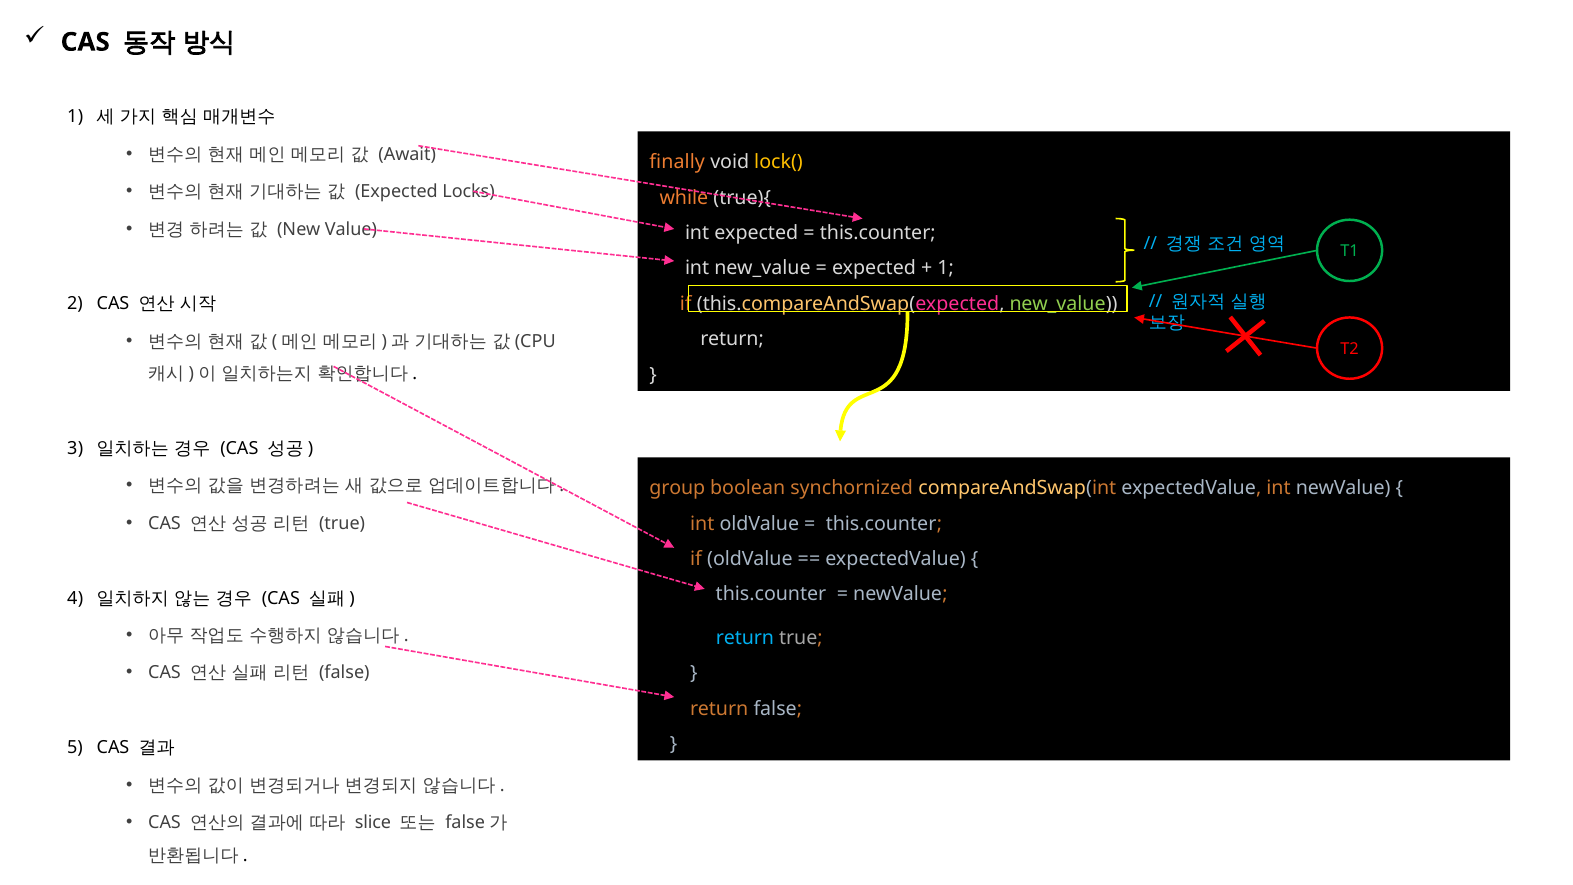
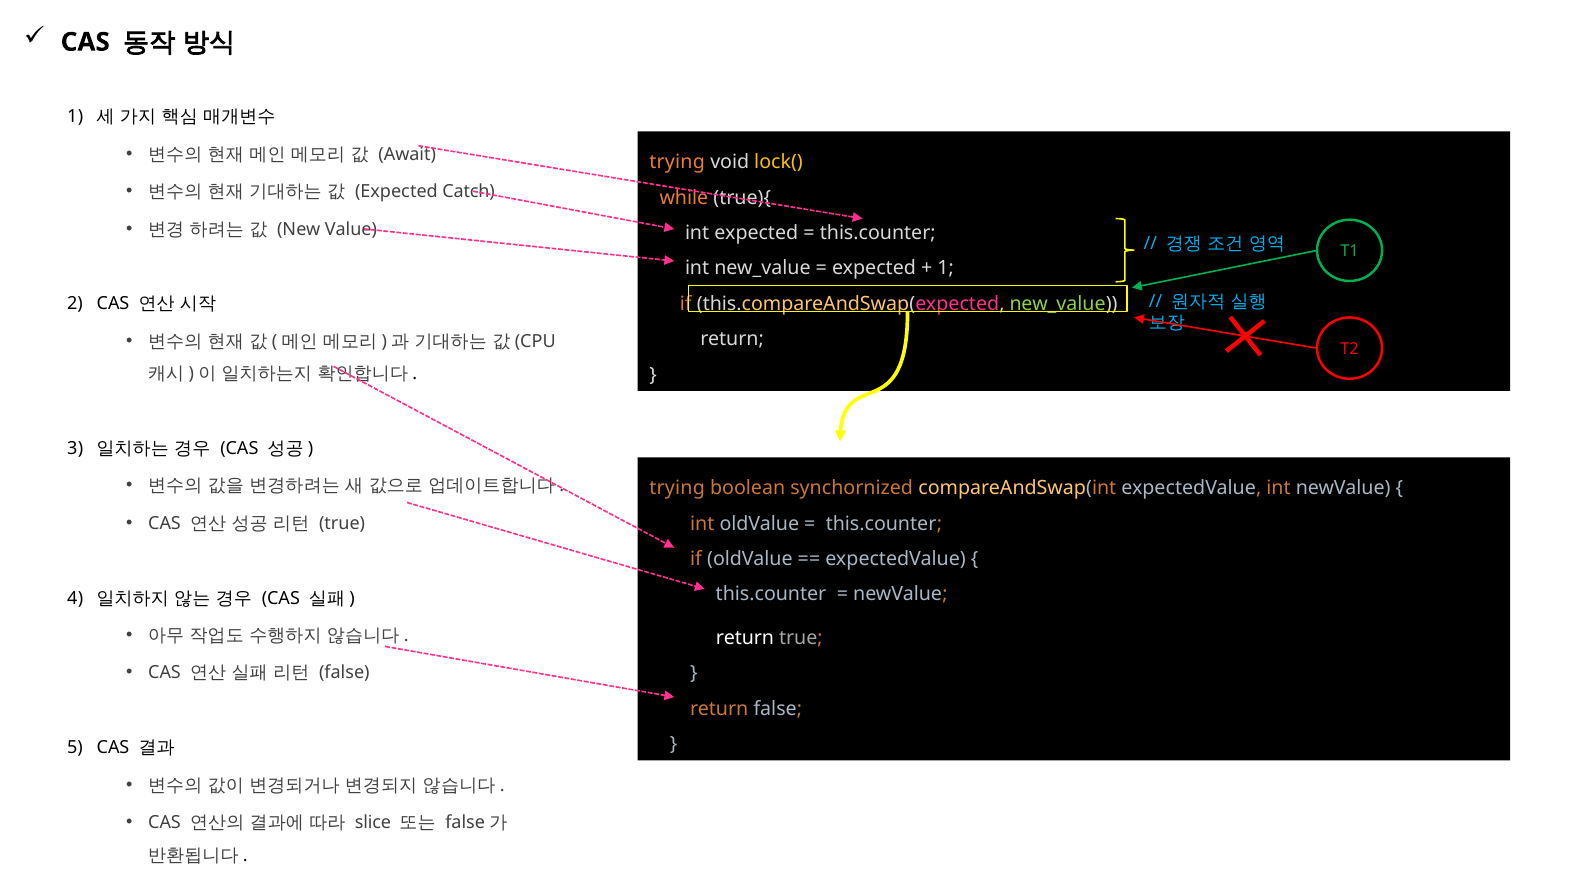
finally: finally -> trying (677, 162)
Locks: Locks -> Catch (469, 192)
group: group -> trying (677, 488)
return colour: light blue -> white (745, 638)
